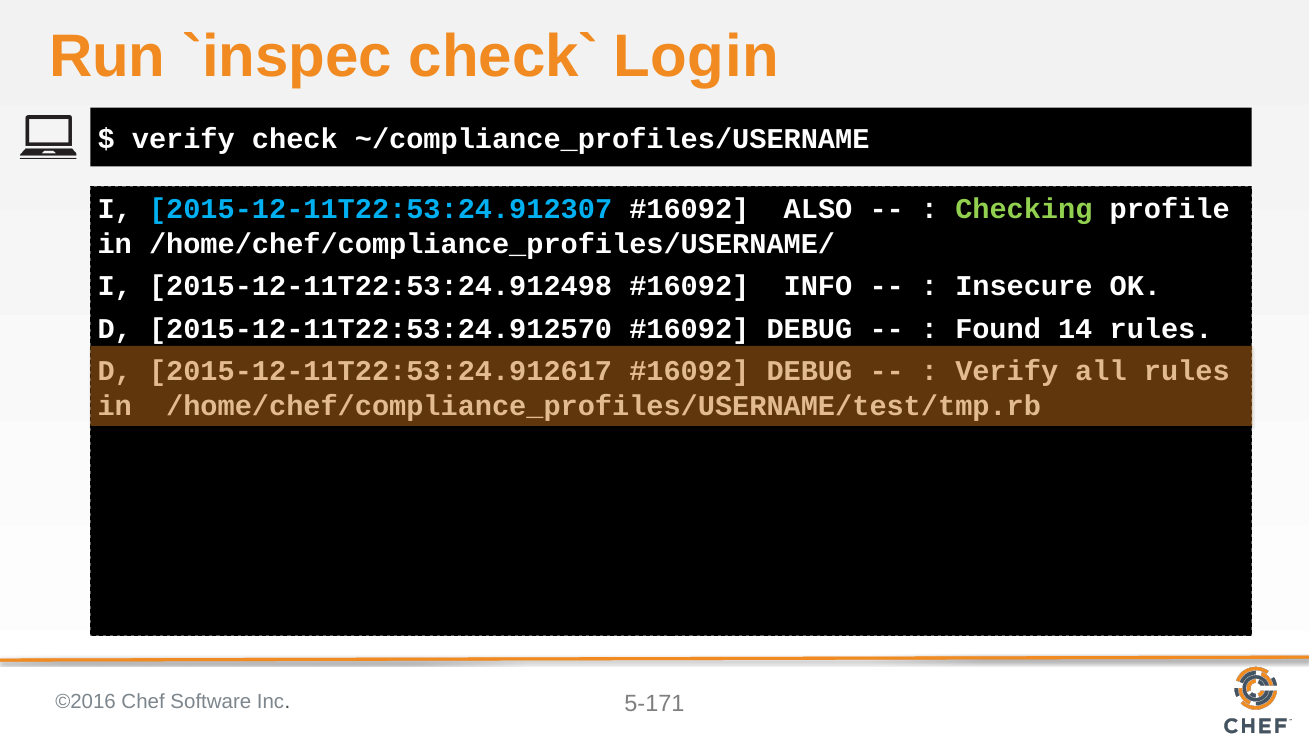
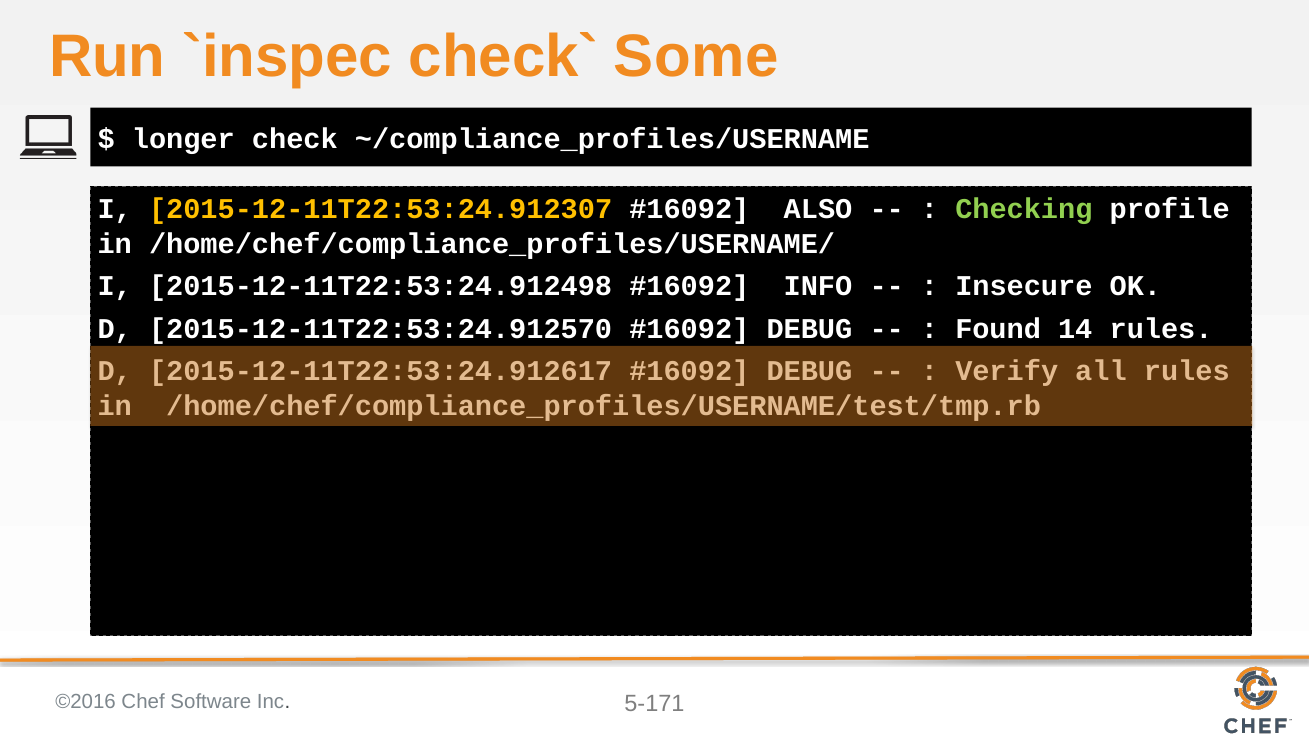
Login: Login -> Some (696, 57)
verify: verify -> longer (183, 139)
2015-12-11T22:53:24.912307 colour: light blue -> yellow (381, 209)
